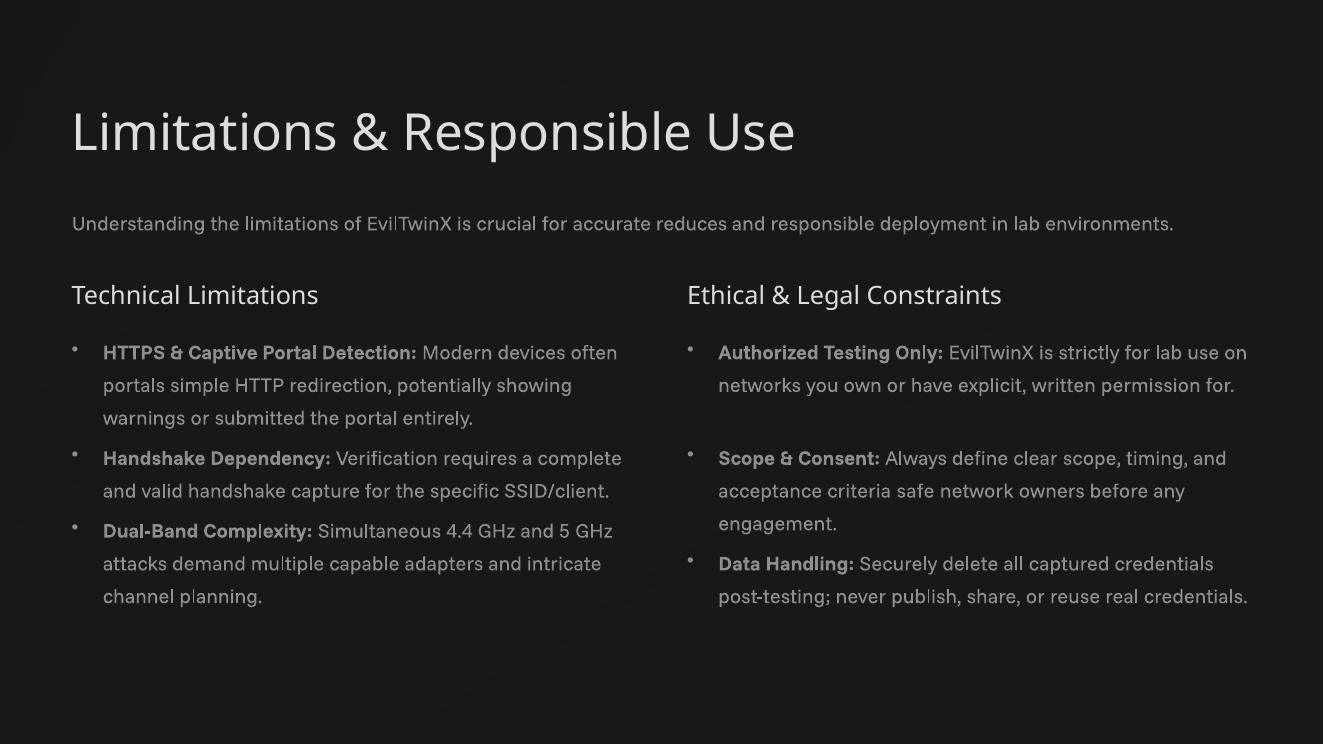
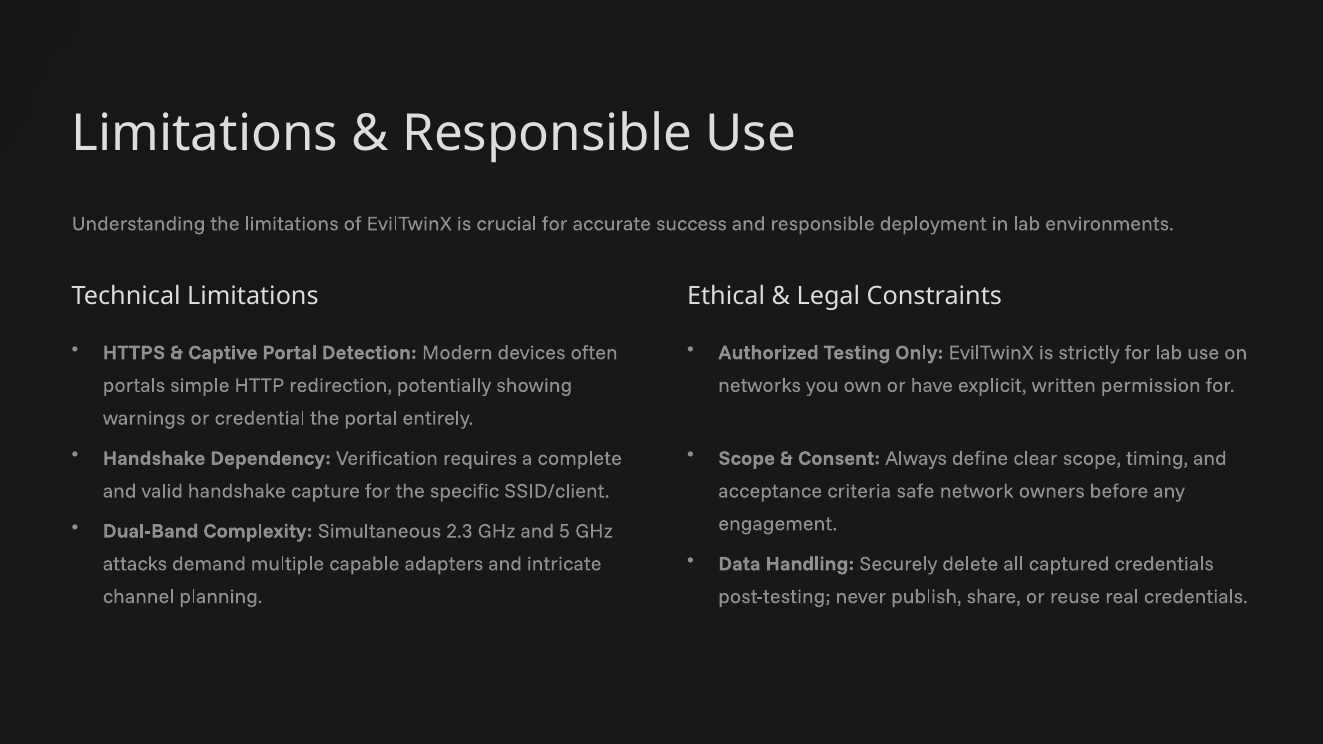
reduces: reduces -> success (691, 224)
submitted: submitted -> credential (260, 418)
4.4: 4.4 -> 2.3 (459, 531)
